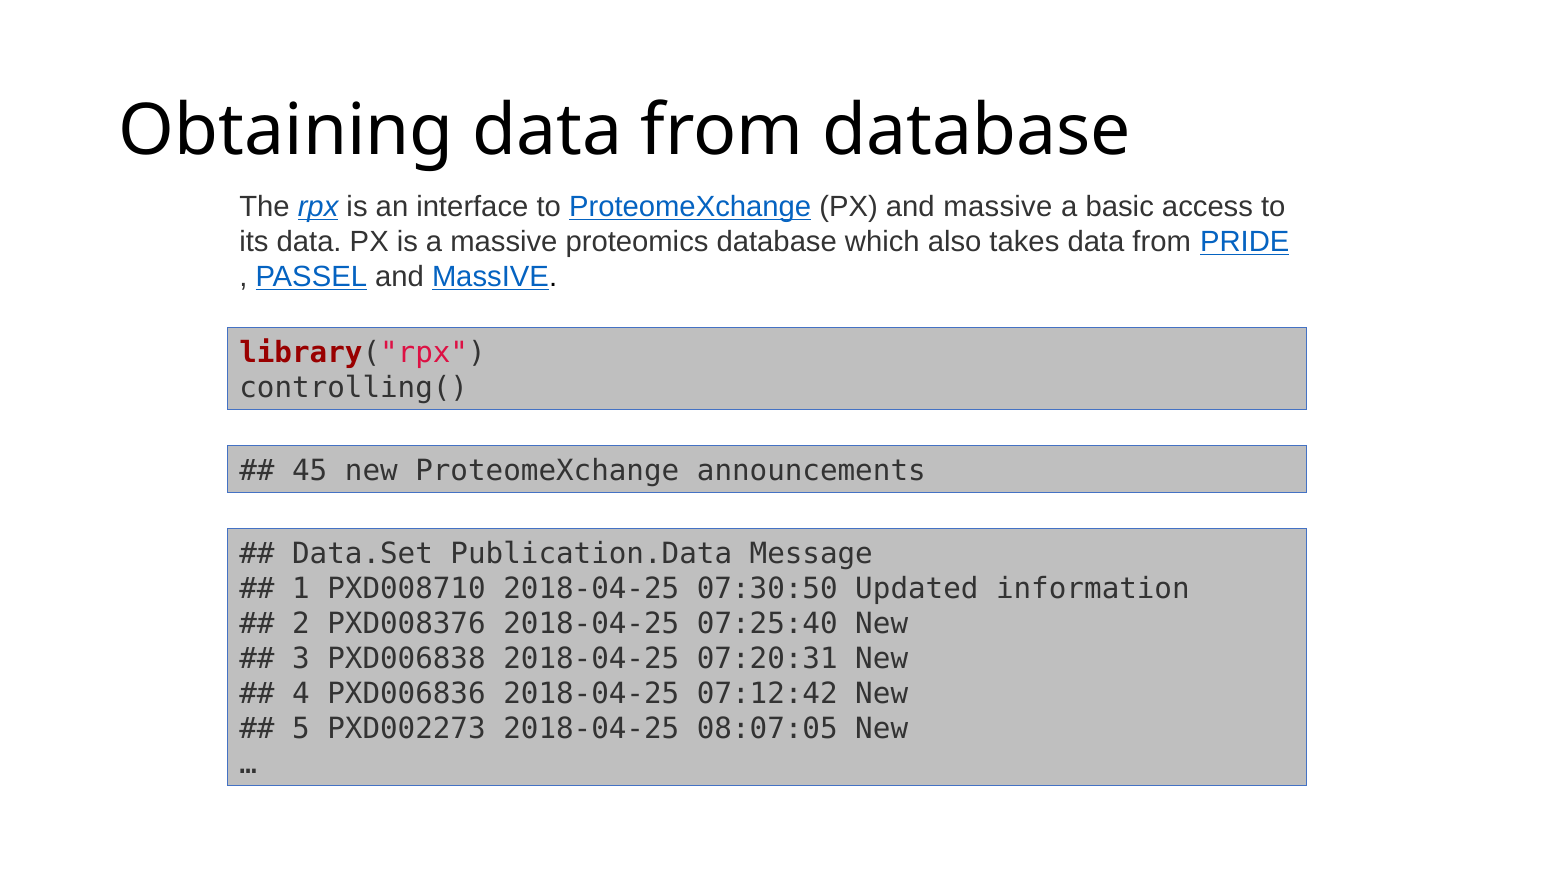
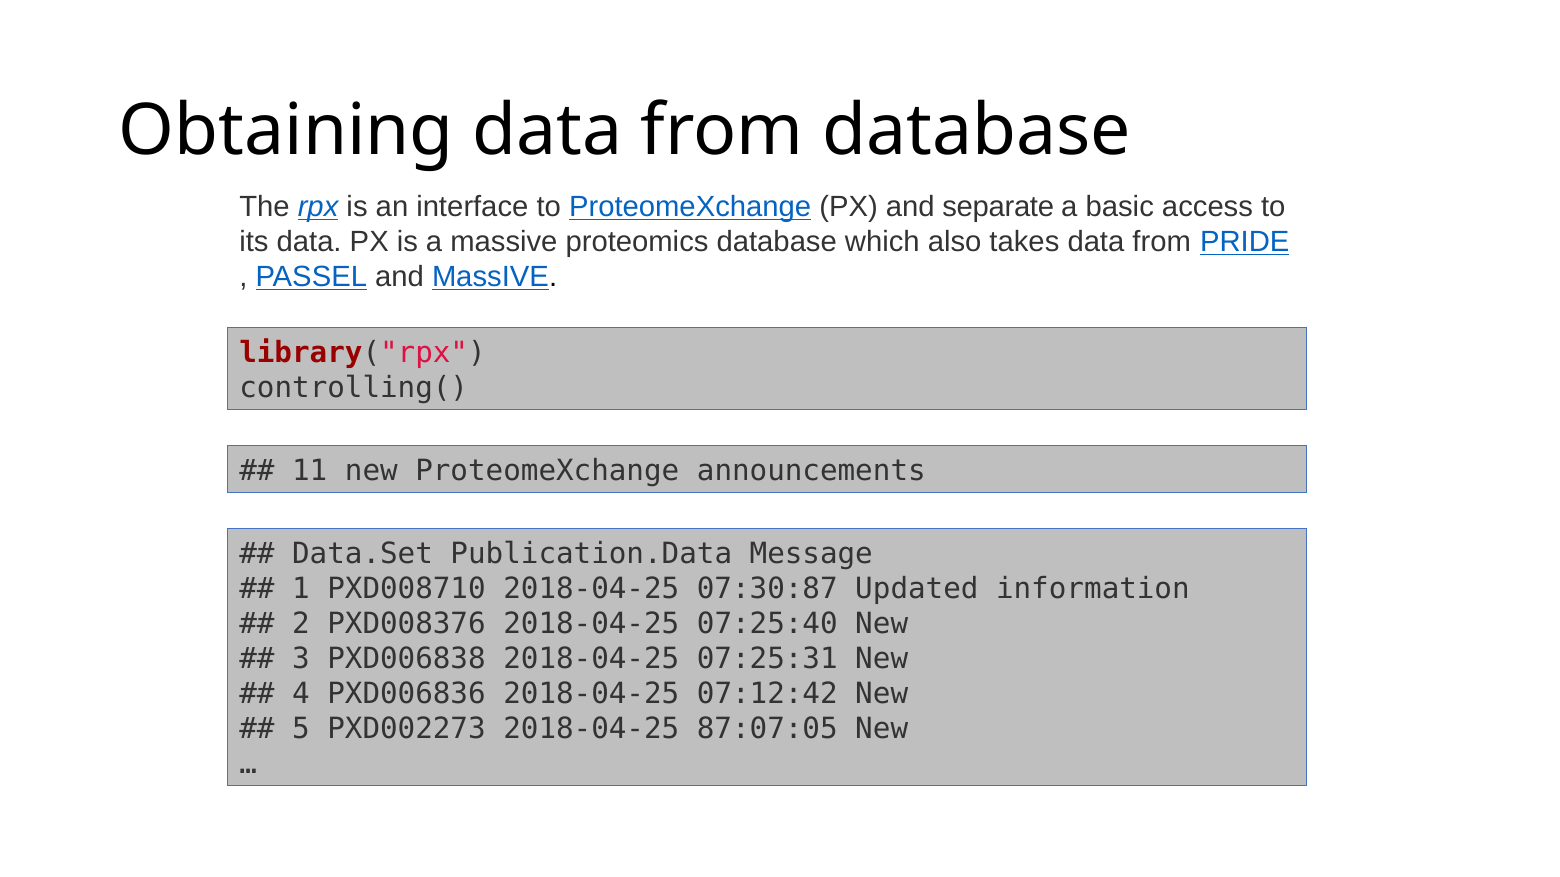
PX and massive: massive -> separate (998, 207)
45: 45 -> 11 (310, 471)
07:30:50: 07:30:50 -> 07:30:87 (767, 589)
07:20:31: 07:20:31 -> 07:25:31 (767, 659)
08:07:05: 08:07:05 -> 87:07:05 (767, 729)
